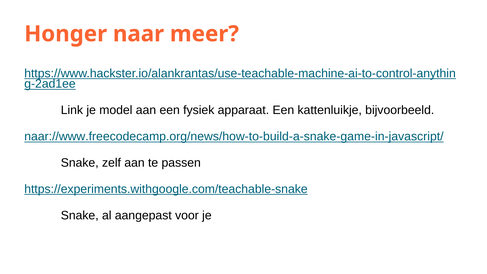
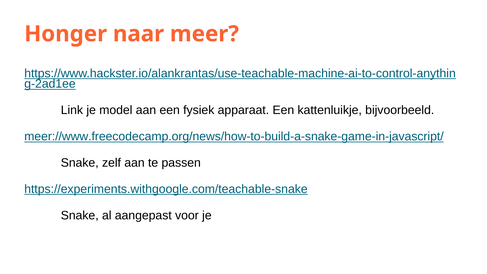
naar://www.freecodecamp.org/news/how-to-build-a-snake-game-in-javascript/: naar://www.freecodecamp.org/news/how-to-build-a-snake-game-in-javascript/ -> meer://www.freecodecamp.org/news/how-to-build-a-snake-game-in-javascript/ (234, 136)
